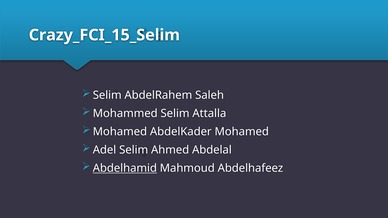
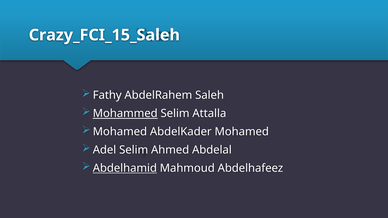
Crazy_FCI_15_Selim: Crazy_FCI_15_Selim -> Crazy_FCI_15_Saleh (104, 35)
Selim: Selim -> Fathy (107, 95)
Mohammed underline: none -> present (125, 114)
